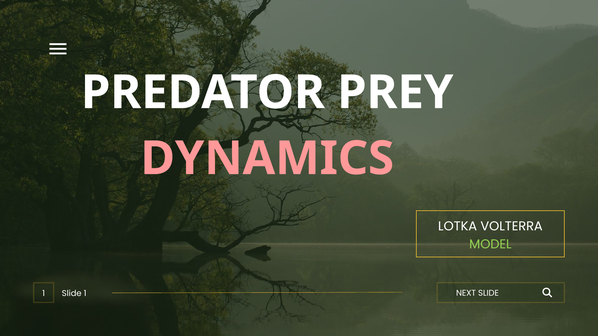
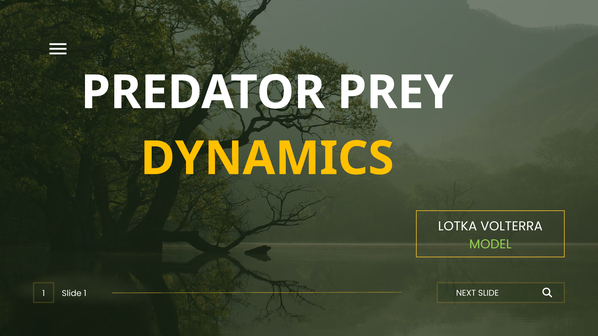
DYNAMICS colour: pink -> yellow (267, 159)
